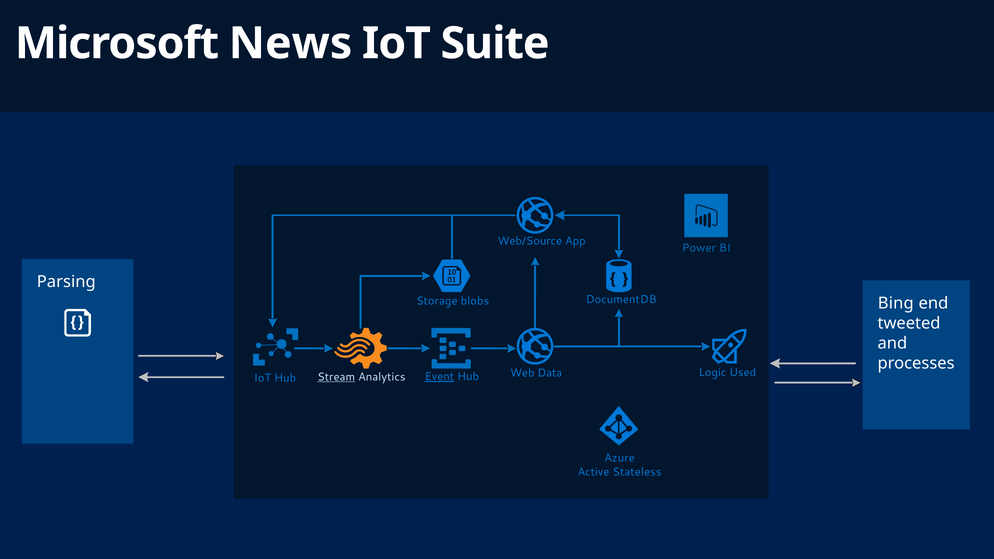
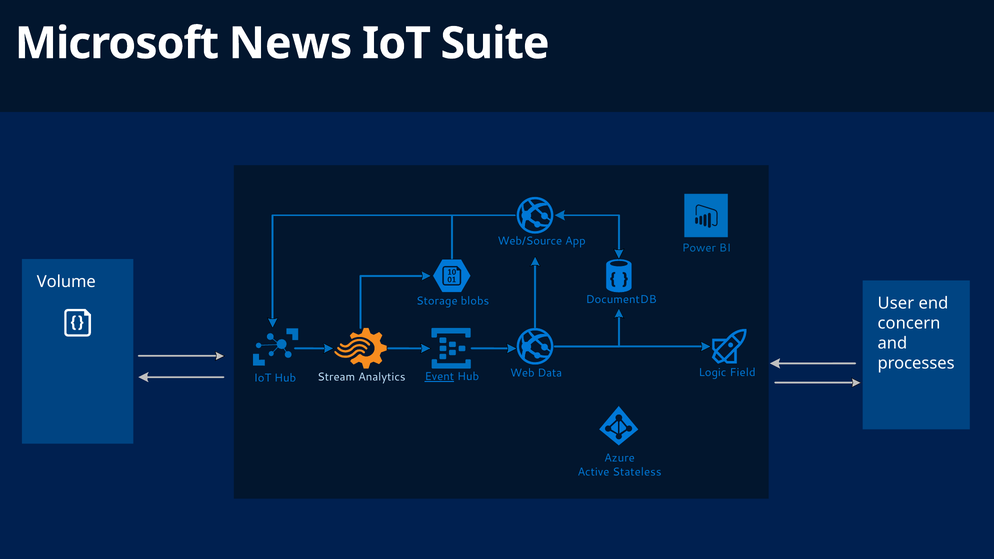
Parsing: Parsing -> Volume (66, 282)
Bing: Bing -> User (896, 304)
tweeted: tweeted -> concern (909, 323)
Stream underline: present -> none (336, 377)
Used: Used -> Field (743, 372)
